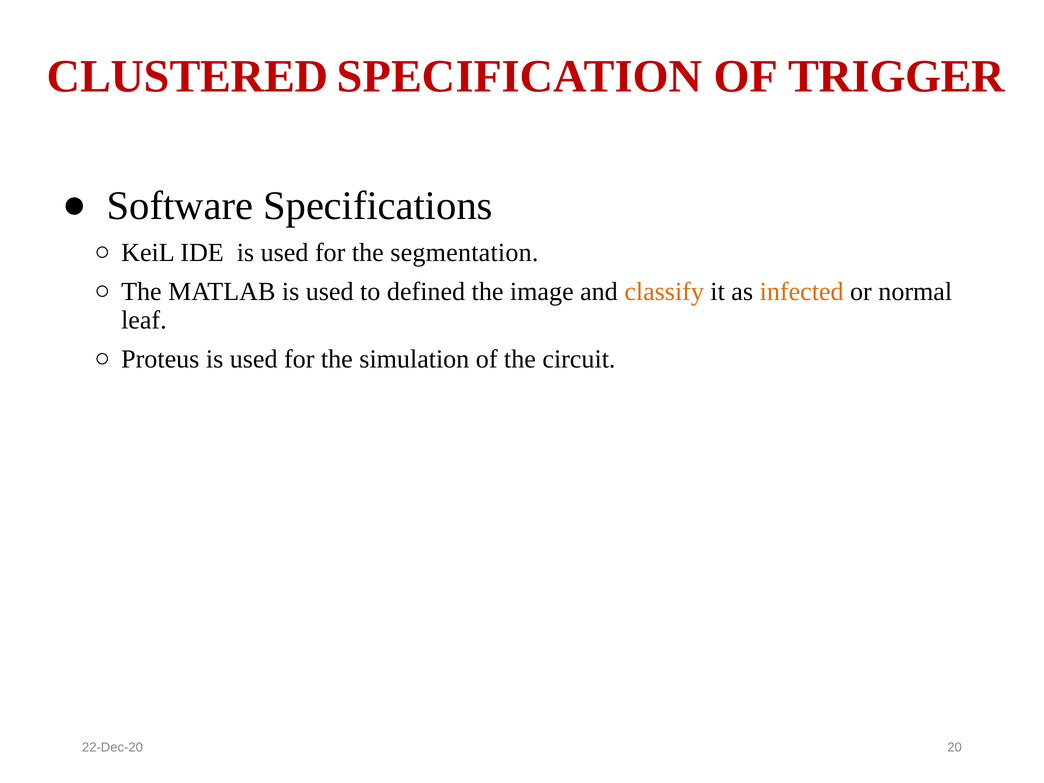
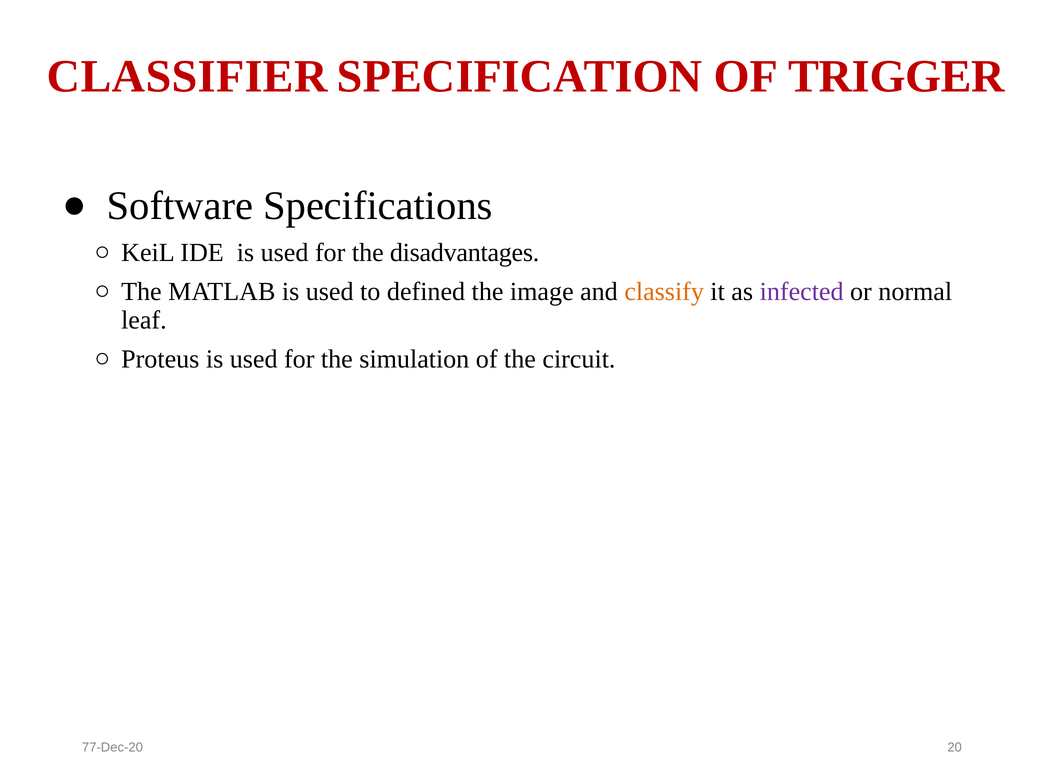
CLUSTERED: CLUSTERED -> CLASSIFIER (187, 76)
segmentation: segmentation -> disadvantages (465, 253)
infected colour: orange -> purple (802, 292)
22-Dec-20: 22-Dec-20 -> 77-Dec-20 (112, 747)
